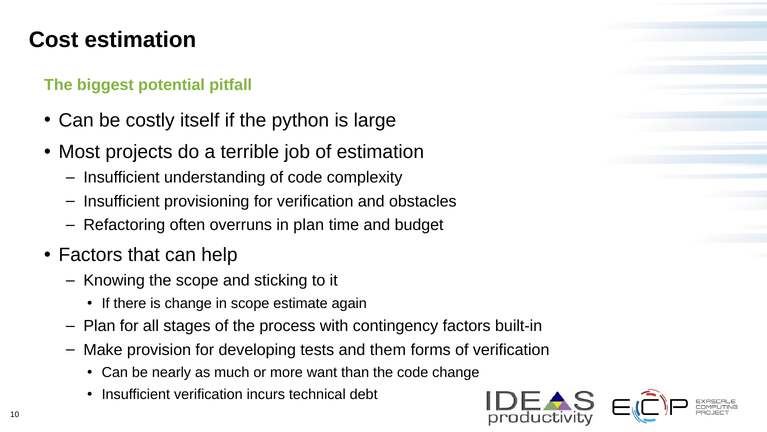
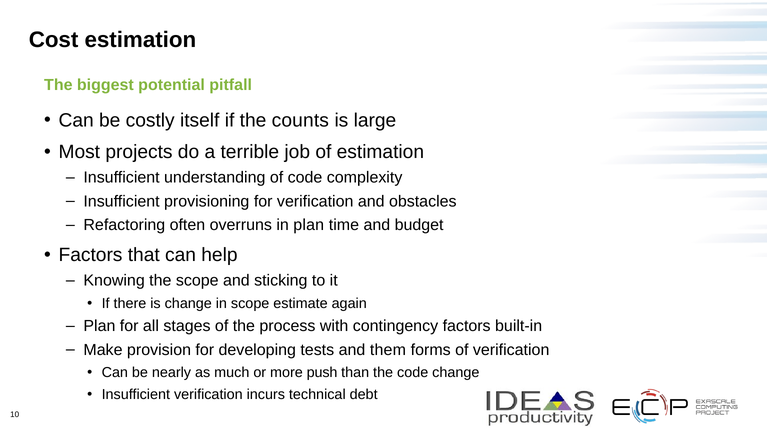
python: python -> counts (300, 120)
want: want -> push (322, 372)
